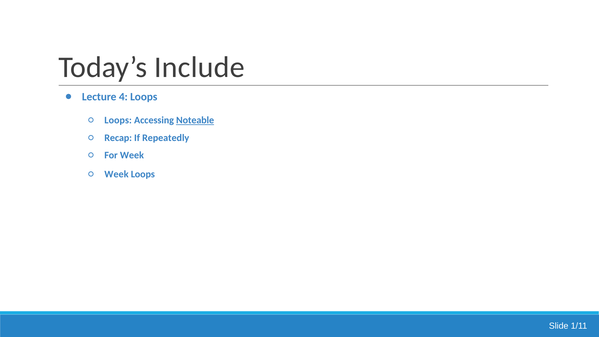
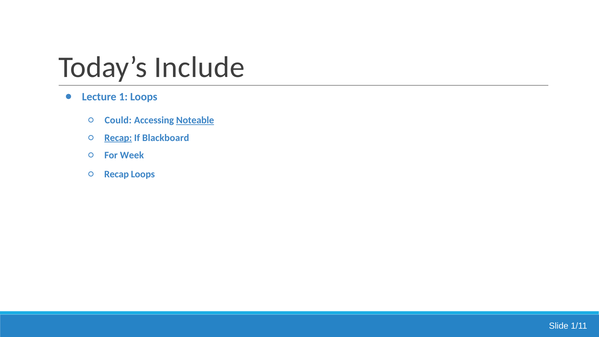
4: 4 -> 1 (123, 97)
Loops: Loops -> Could (118, 120)
Recap underline: none -> present (118, 138)
Repeatedly: Repeatedly -> Blackboard (166, 138)
Week: Week -> Recap (117, 174)
